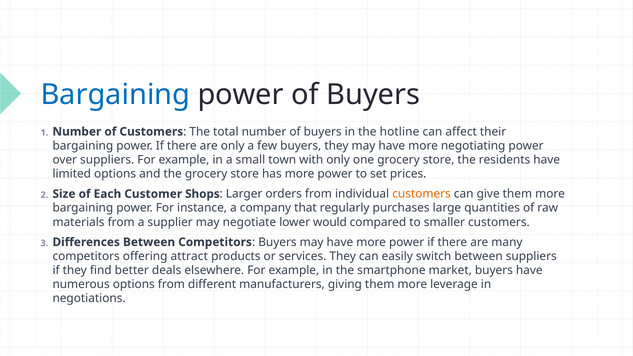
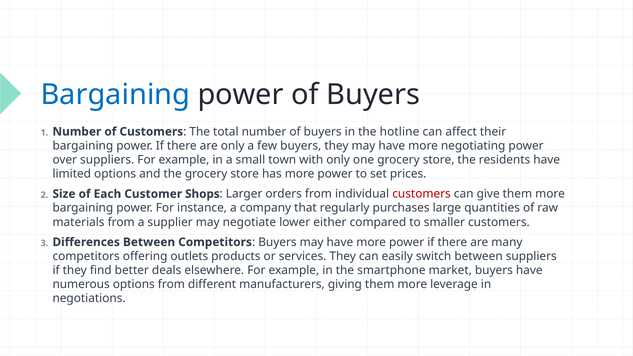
customers colour: orange -> red (422, 194)
would: would -> either (330, 222)
attract: attract -> outlets (189, 256)
